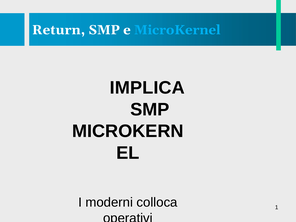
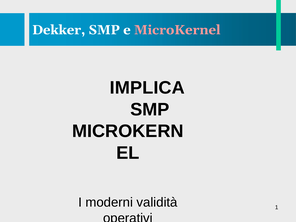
Return: Return -> Dekker (59, 30)
MicroKernel colour: light blue -> pink (177, 30)
colloca: colloca -> validità (157, 202)
